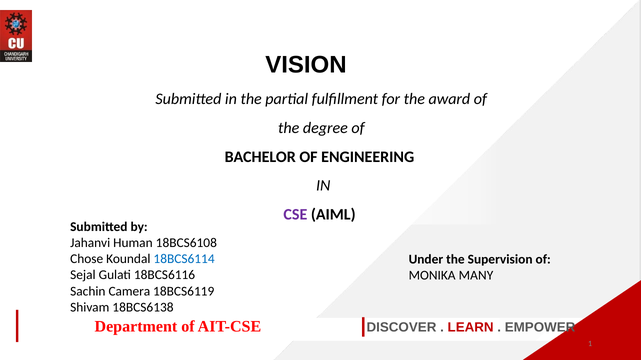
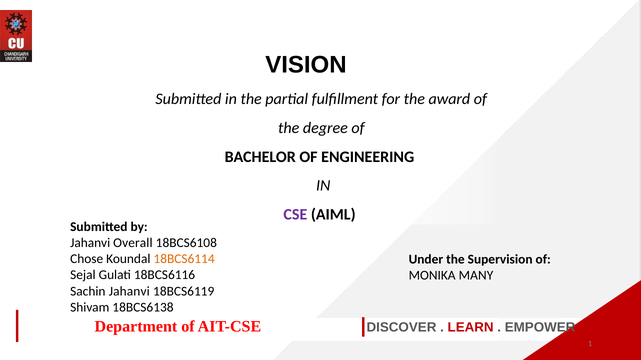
Human: Human -> Overall (133, 243)
18BCS6114 colour: blue -> orange (184, 259)
Sachin Camera: Camera -> Jahanvi (129, 292)
